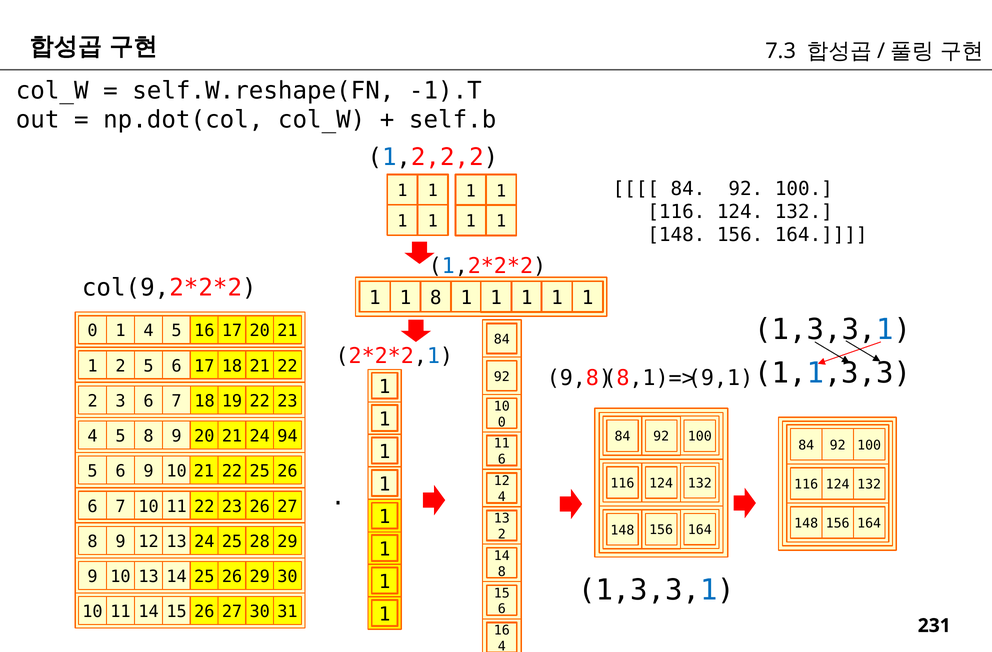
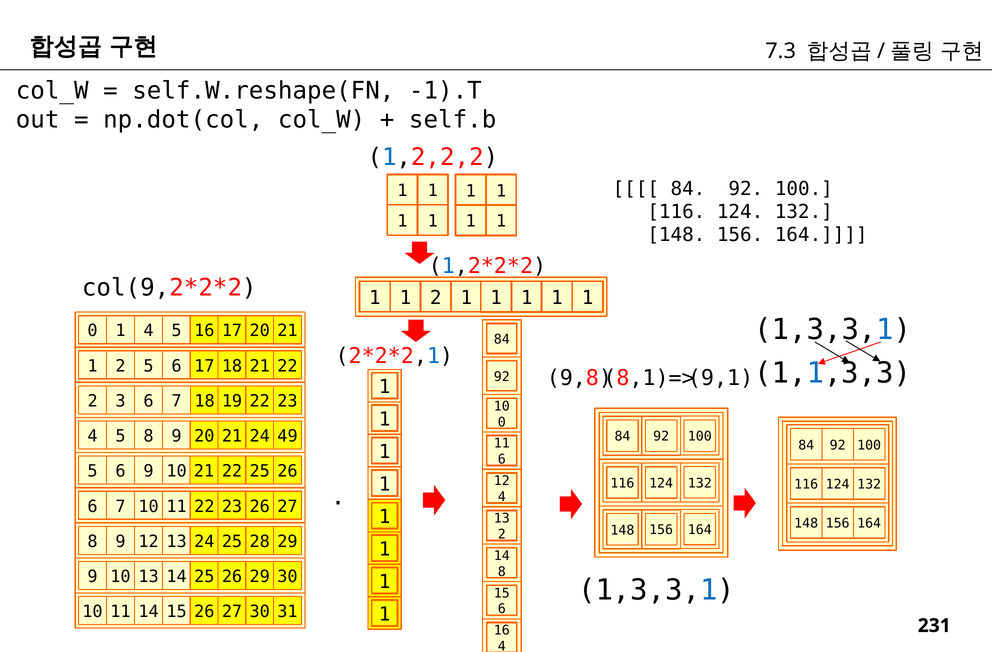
1 1 8: 8 -> 2 (436, 298)
94: 94 -> 49 (288, 436)
